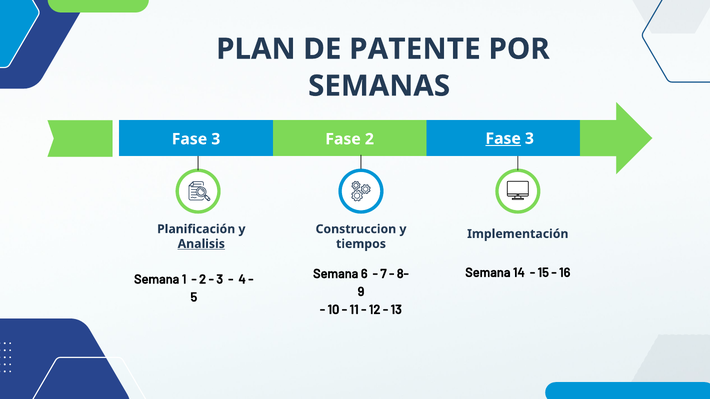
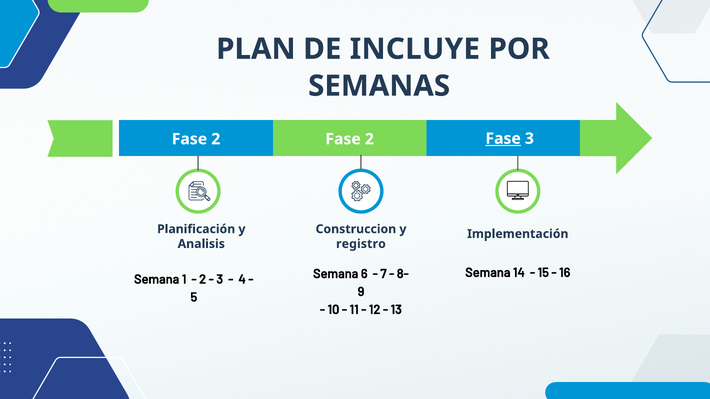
PATENTE: PATENTE -> INCLUYE (415, 49)
3: 3 -> 2 (216, 139)
Analisis underline: present -> none (201, 244)
tiempos: tiempos -> registro (361, 244)
